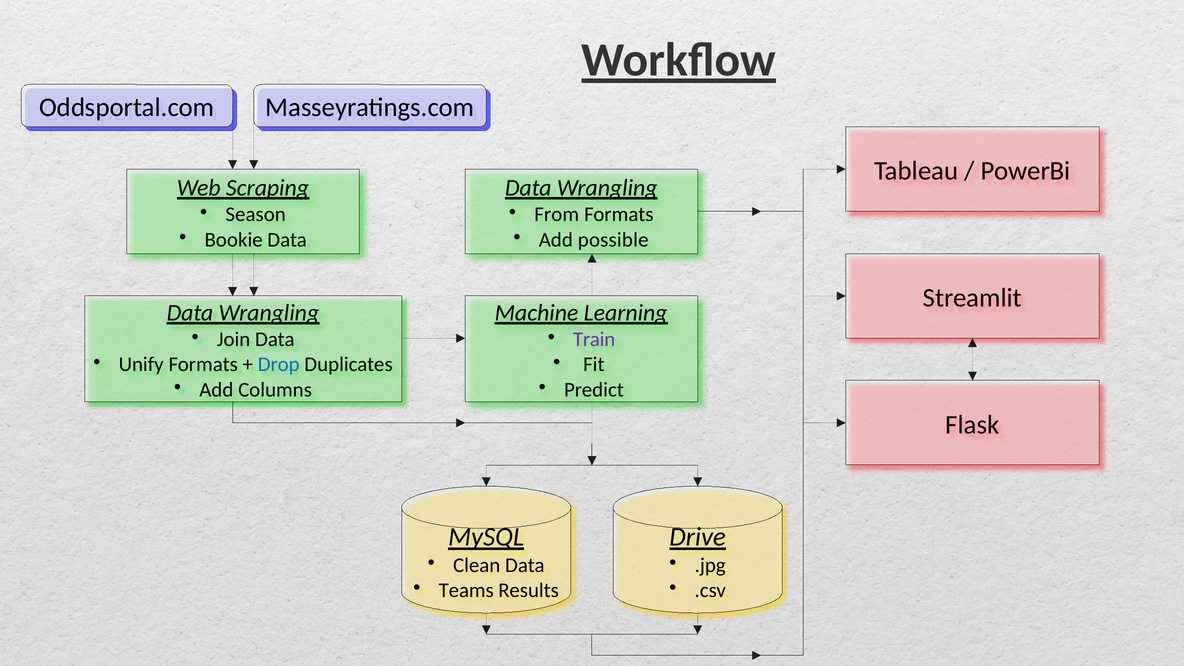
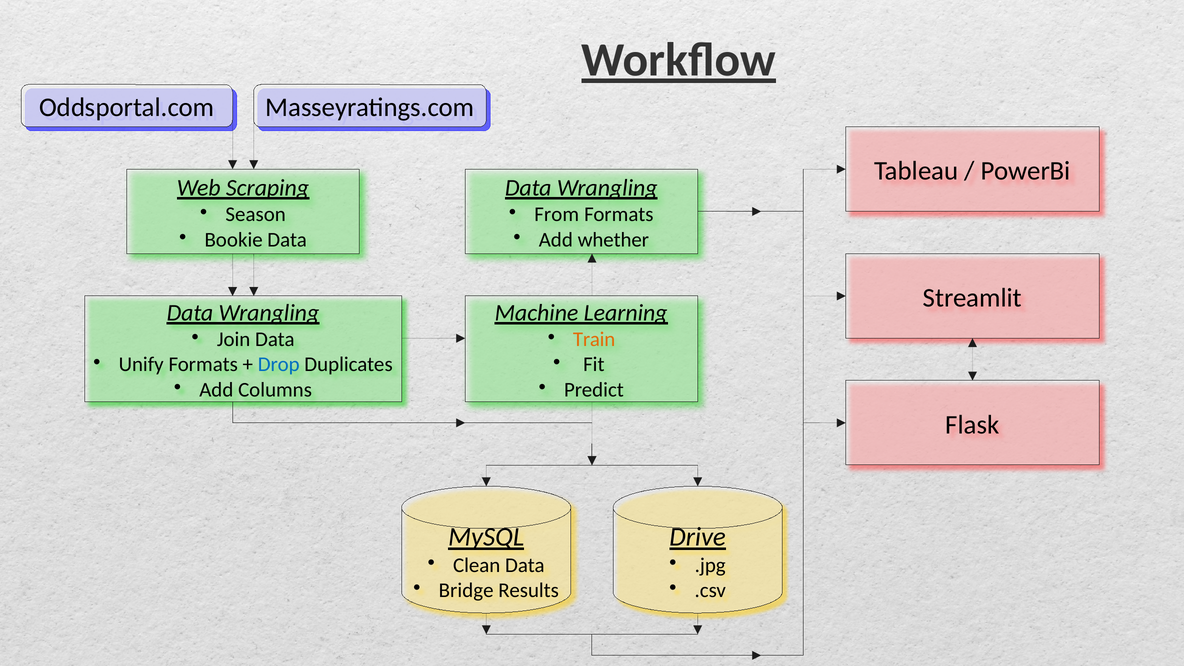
possible: possible -> whether (613, 240)
Train colour: purple -> orange (594, 339)
Teams: Teams -> Bridge (466, 590)
